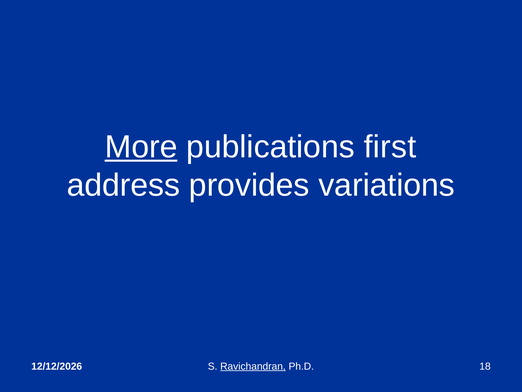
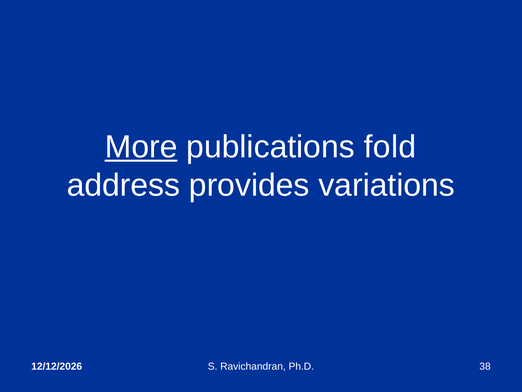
first: first -> fold (390, 147)
Ravichandran underline: present -> none (253, 366)
18: 18 -> 38 (485, 366)
